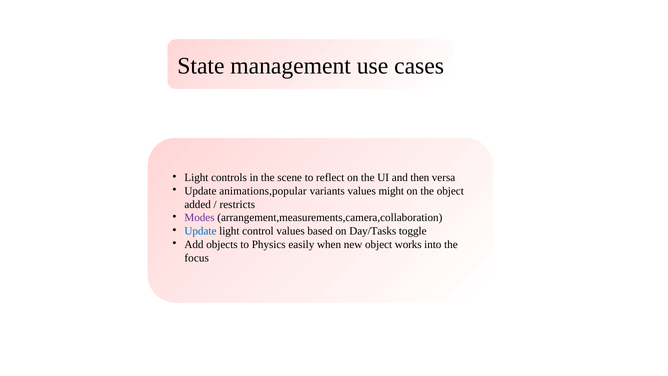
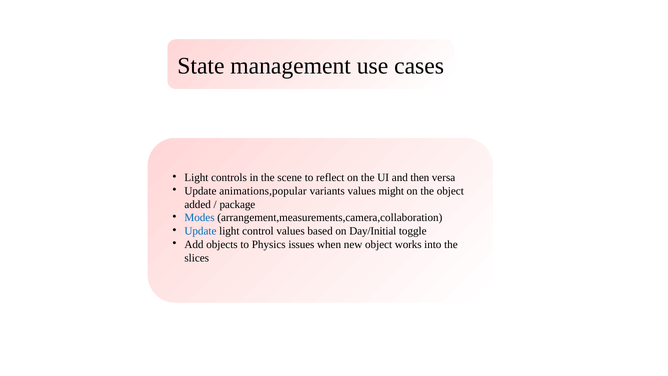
restricts: restricts -> package (237, 204)
Modes colour: purple -> blue (200, 218)
Day/Tasks: Day/Tasks -> Day/Initial (373, 231)
easily: easily -> issues (301, 244)
focus: focus -> slices (197, 258)
